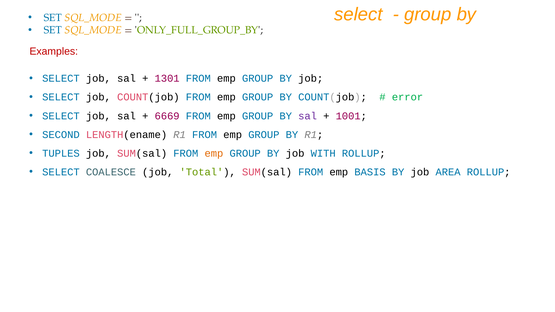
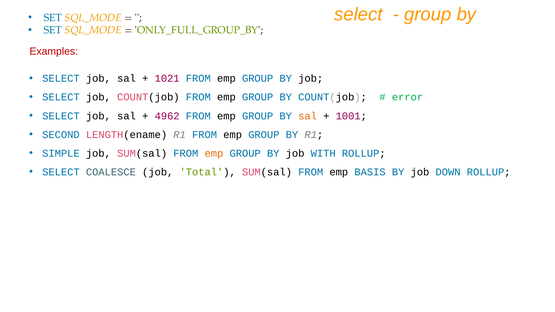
1301: 1301 -> 1021 (167, 79)
6669: 6669 -> 4962 (167, 116)
sal colour: purple -> orange (308, 116)
TUPLES: TUPLES -> SIMPLE (61, 153)
AREA: AREA -> DOWN (448, 172)
